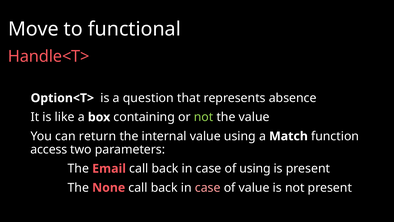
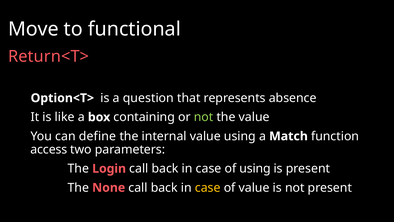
Handle<T>: Handle<T> -> Return<T> (49, 56)
return: return -> define (98, 136)
Email: Email -> Login (109, 168)
case colour: pink -> yellow (208, 187)
